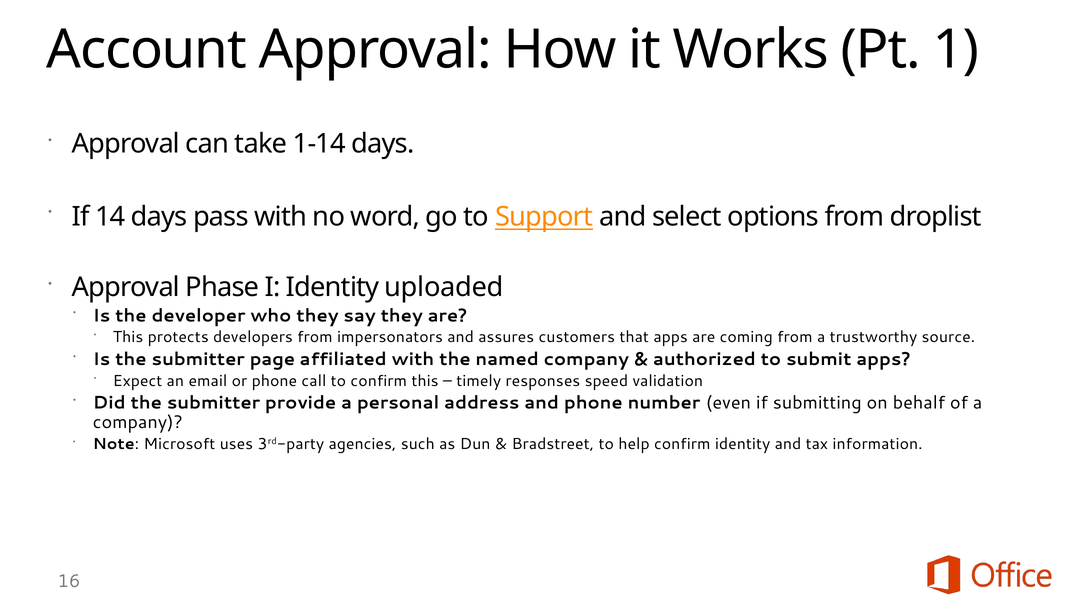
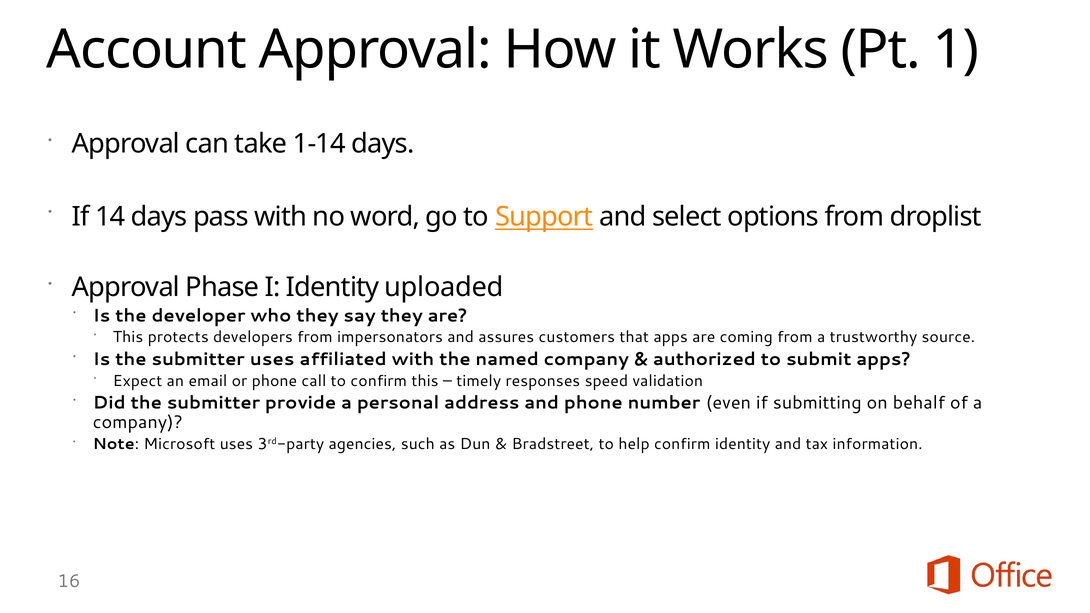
submitter page: page -> uses (272, 359)
